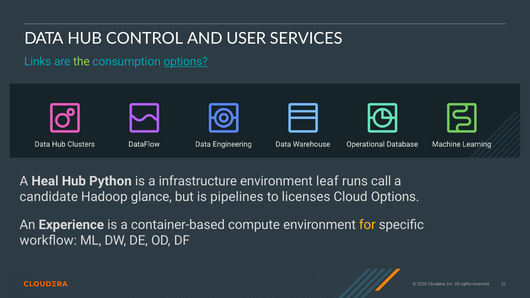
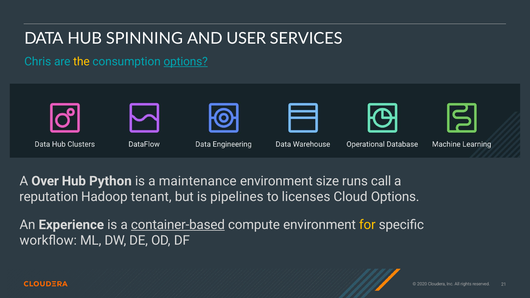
CONTROL: CONTROL -> SPINNING (144, 39)
Links: Links -> Chris (38, 61)
the colour: light green -> yellow (81, 61)
Heal: Heal -> Over (45, 181)
infrastructure: infrastructure -> maintenance (198, 181)
leaf: leaf -> size (327, 181)
candidate: candidate -> reputation (49, 197)
glance: glance -> tenant (151, 197)
container-based underline: none -> present (178, 225)
